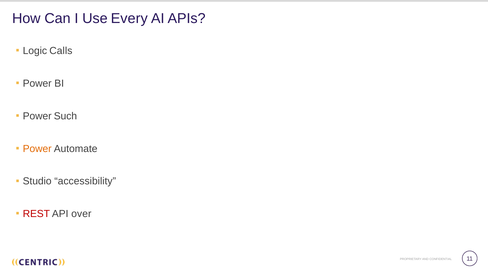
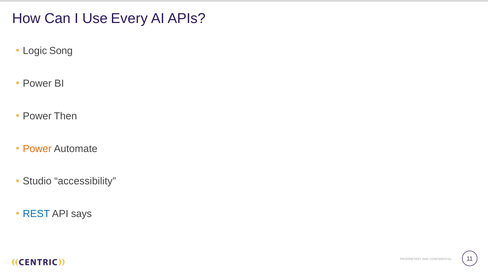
Calls: Calls -> Song (61, 51)
Such: Such -> Then (65, 116)
REST colour: red -> blue (36, 213)
over: over -> says (81, 213)
